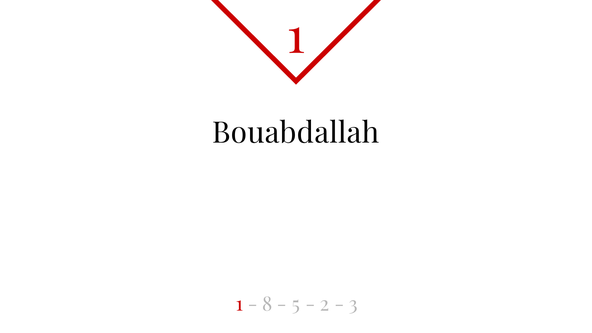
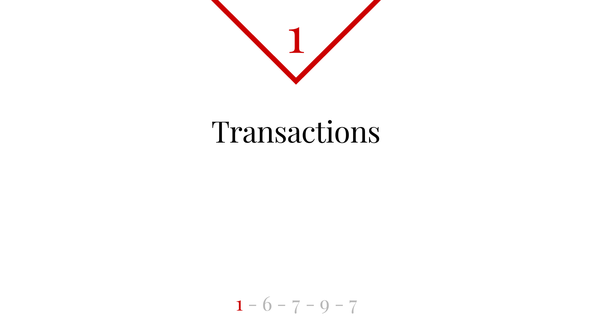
Bouabdallah: Bouabdallah -> Transactions (296, 133)
8: 8 -> 6 (267, 304)
5: 5 -> 7 (296, 304)
2: 2 -> 9 (325, 304)
3: 3 -> 7 (353, 304)
